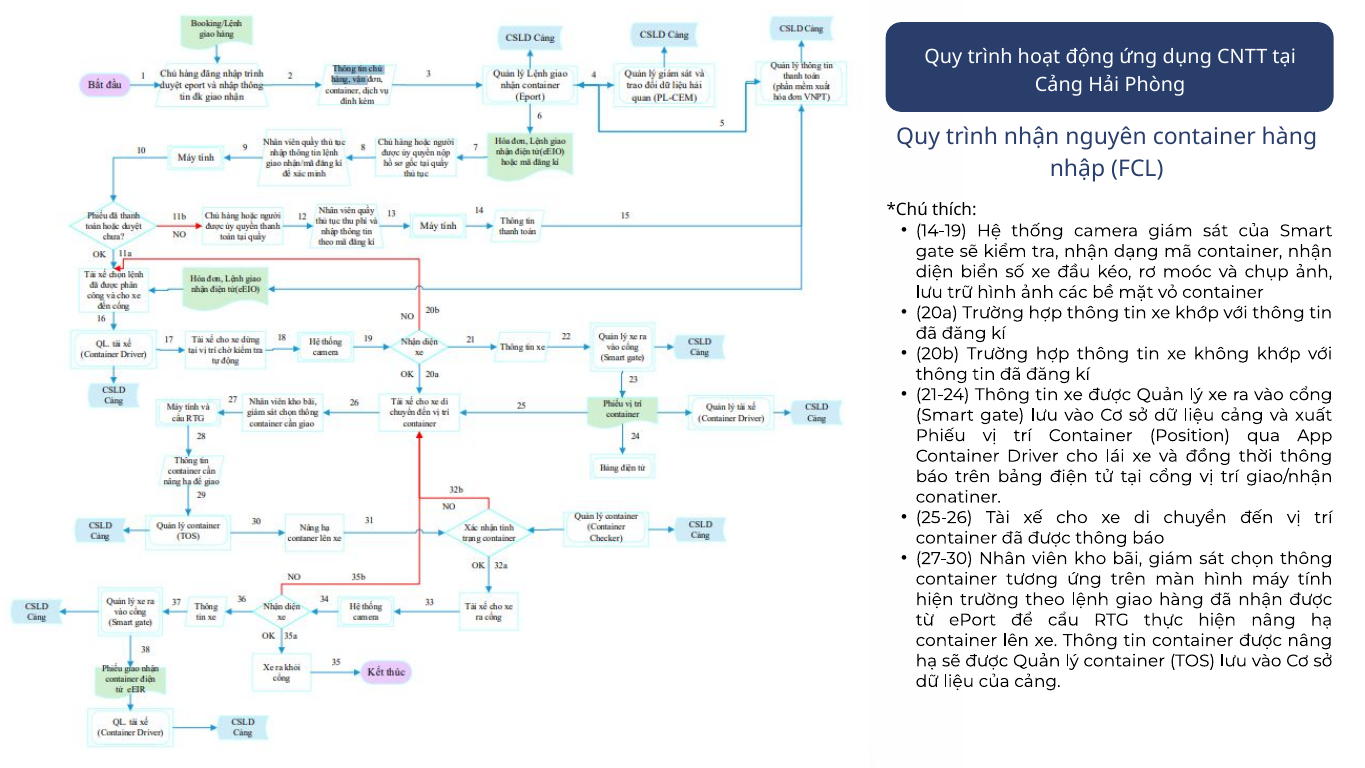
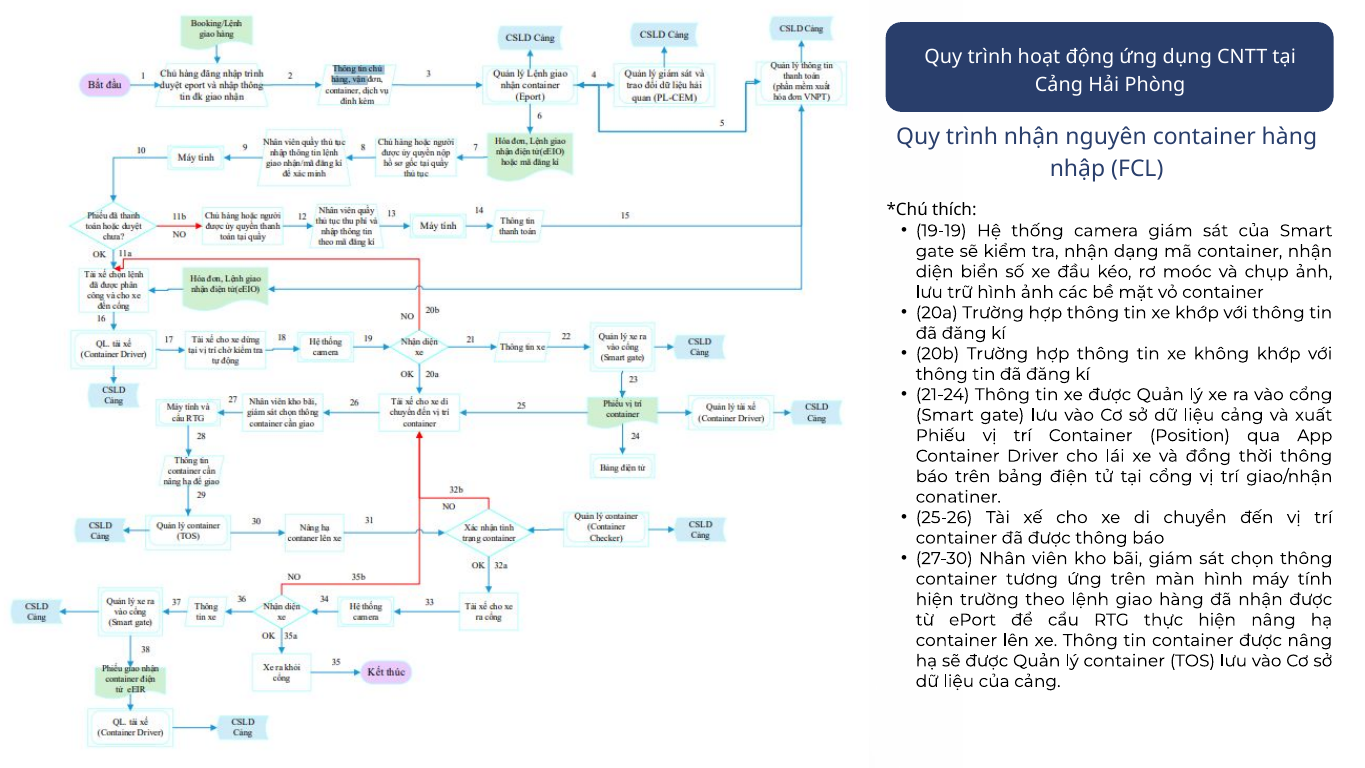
14-19: 14-19 -> 19-19 (941, 231)
